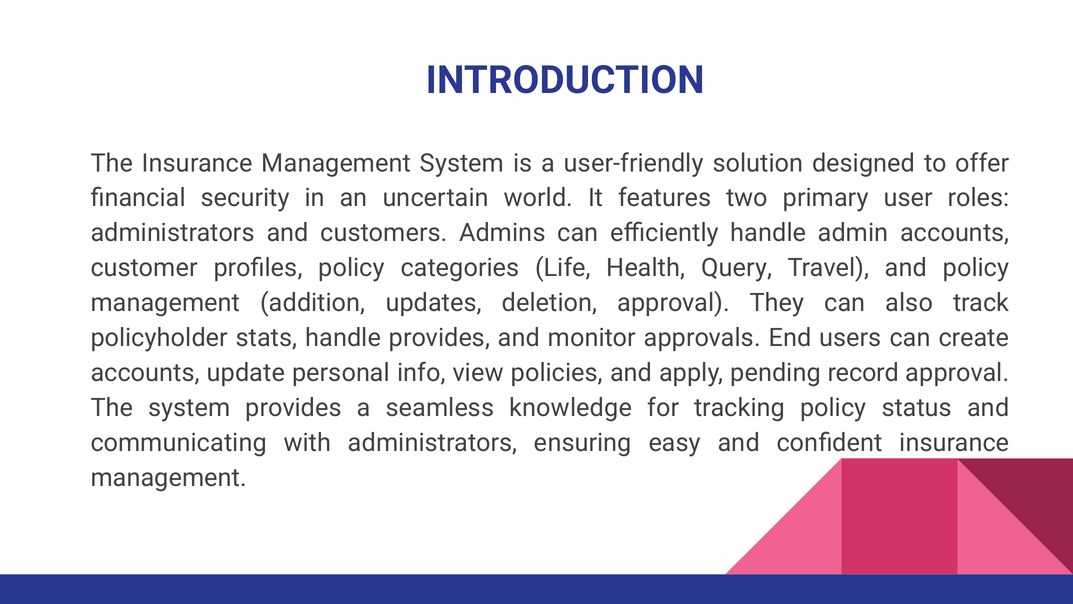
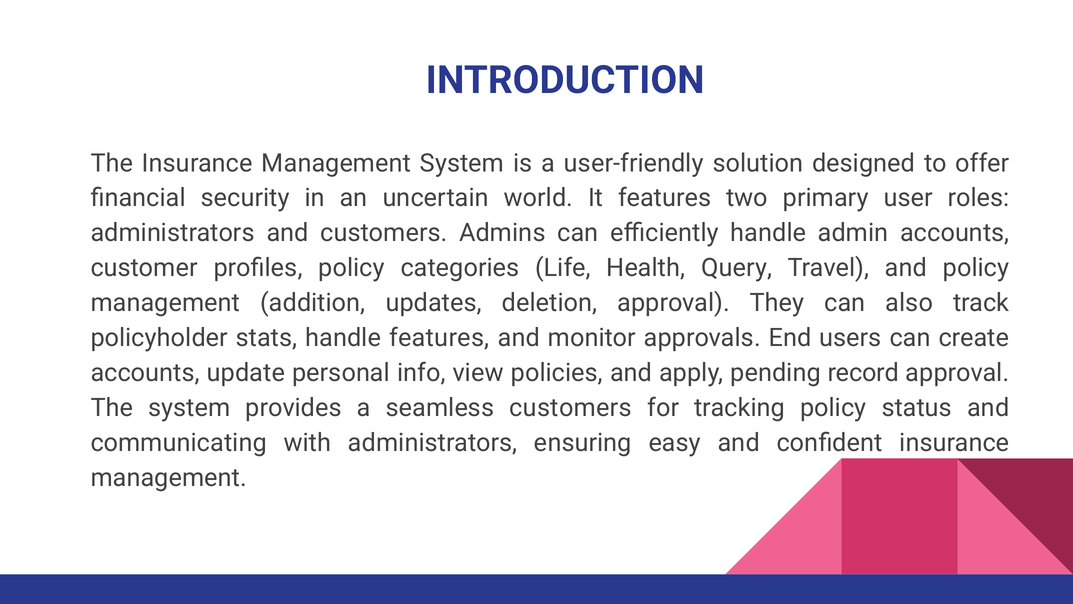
handle provides: provides -> features (439, 338)
seamless knowledge: knowledge -> customers (571, 408)
